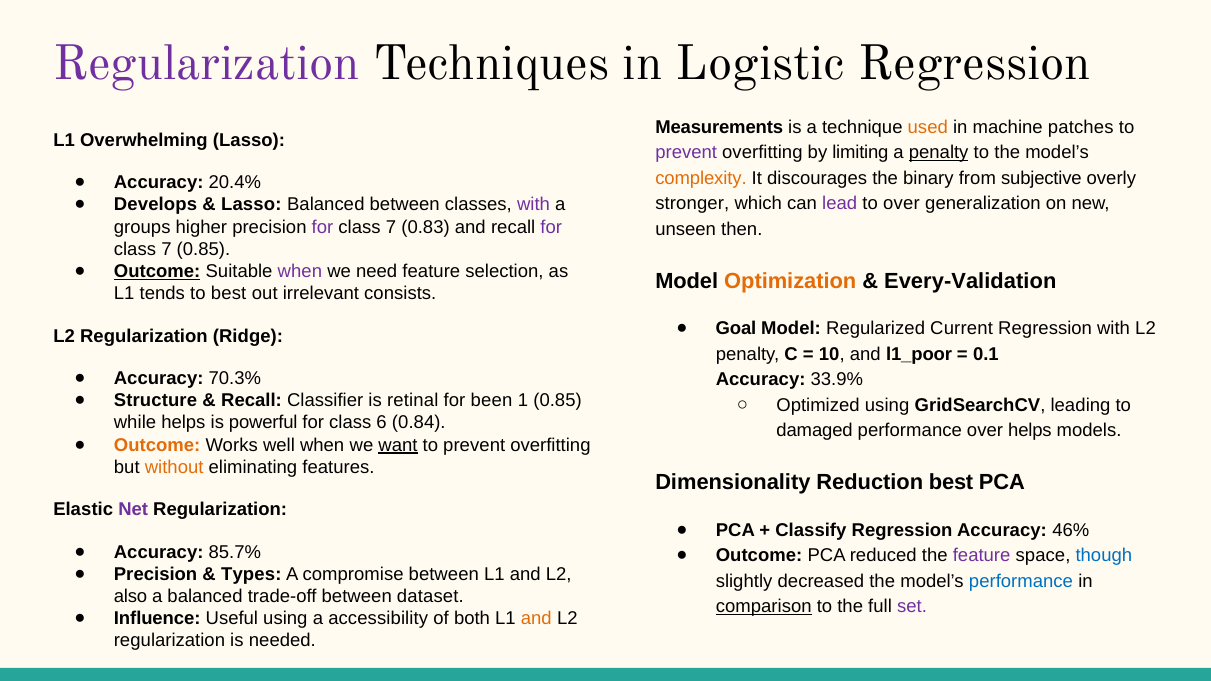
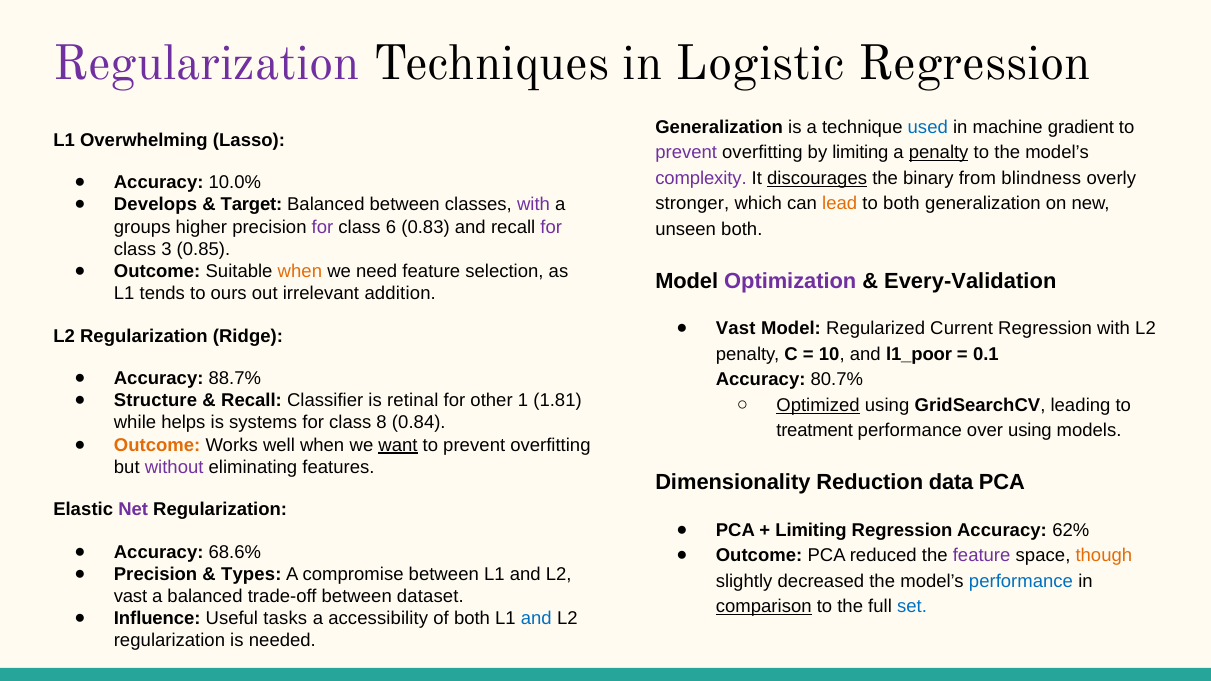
Measurements: Measurements -> Generalization (719, 127)
used colour: orange -> blue (928, 127)
patches: patches -> gradient (1081, 127)
complexity colour: orange -> purple (701, 178)
discourages underline: none -> present (817, 178)
subjective: subjective -> blindness (1041, 178)
20.4%: 20.4% -> 10.0% (235, 183)
Lasso: Lasso -> Target (251, 205)
lead colour: purple -> orange (840, 204)
to over: over -> both (901, 204)
7: 7 -> 6 (391, 227)
unseen then: then -> both (742, 229)
7: 7 -> 3 (166, 249)
Outcome underline: present -> none (157, 272)
when colour: purple -> orange (300, 272)
Optimization colour: orange -> purple (790, 281)
to best: best -> ours (229, 294)
consists: consists -> addition (400, 294)
Goal: Goal -> Vast (736, 329)
70.3%: 70.3% -> 88.7% (235, 379)
33.9%: 33.9% -> 80.7% (837, 380)
been: been -> other (492, 401)
1 0.85: 0.85 -> 1.81 (558, 401)
Optimized underline: none -> present (818, 405)
powerful: powerful -> systems (263, 423)
6: 6 -> 8 (382, 423)
damaged: damaged -> treatment (815, 431)
over helps: helps -> using (1030, 431)
without colour: orange -> purple (174, 467)
Reduction best: best -> data (951, 483)
Classify: Classify -> Limiting (811, 530)
46%: 46% -> 62% (1071, 530)
85.7%: 85.7% -> 68.6% (235, 552)
though colour: blue -> orange (1104, 556)
also: also -> vast (130, 597)
set colour: purple -> blue (912, 607)
Useful using: using -> tasks (285, 619)
and colour: orange -> blue (536, 619)
